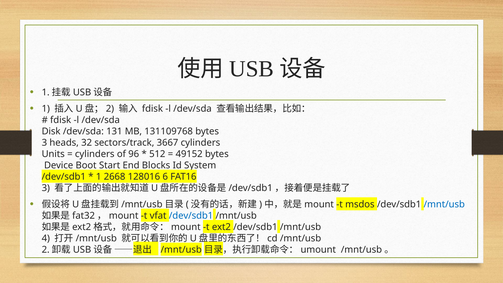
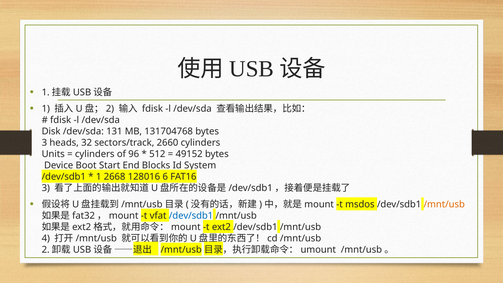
131109768: 131109768 -> 131704768 (169, 131)
3667: 3667 -> 2660 (168, 143)
/mnt/usb colour: blue -> orange (444, 204)
